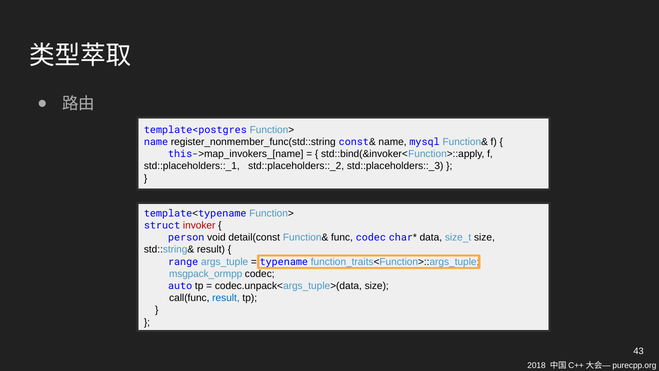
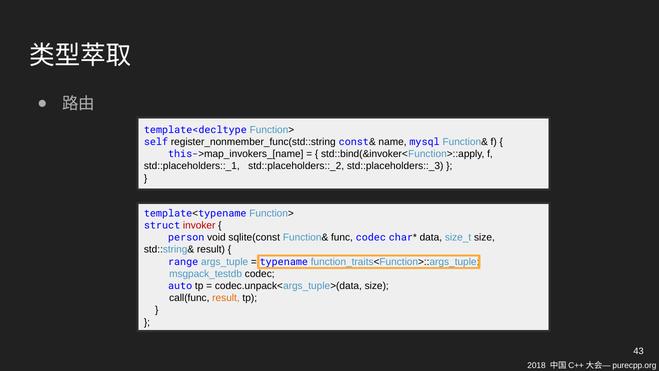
template<postgres: template<postgres -> template<decltype (195, 130)
name: name -> self (156, 142)
detail(const: detail(const -> sqlite(const (254, 237)
msgpack_ormpp: msgpack_ormpp -> msgpack_testdb (206, 274)
result colour: blue -> orange (226, 298)
